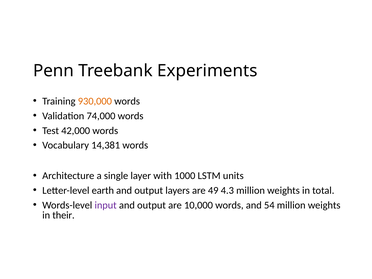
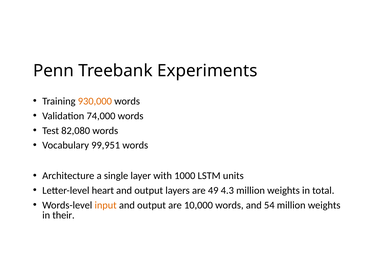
42,000: 42,000 -> 82,080 (76, 131)
14,381: 14,381 -> 99,951 (106, 145)
earth: earth -> heart (103, 190)
input colour: purple -> orange (106, 205)
